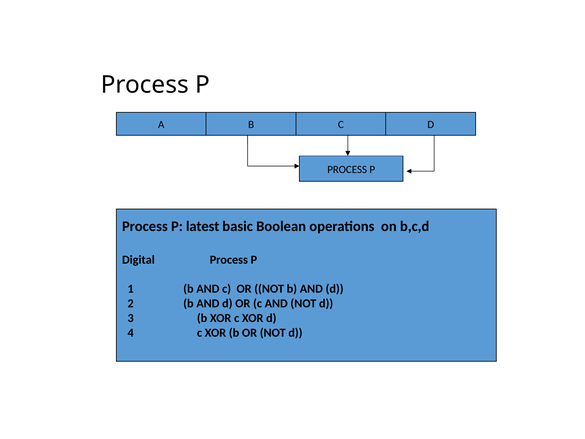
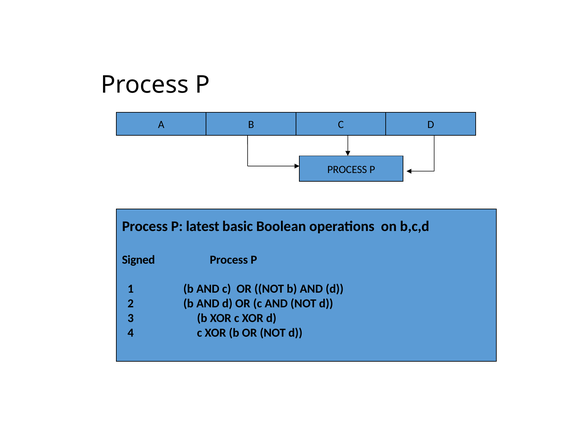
Digital: Digital -> Signed (138, 260)
